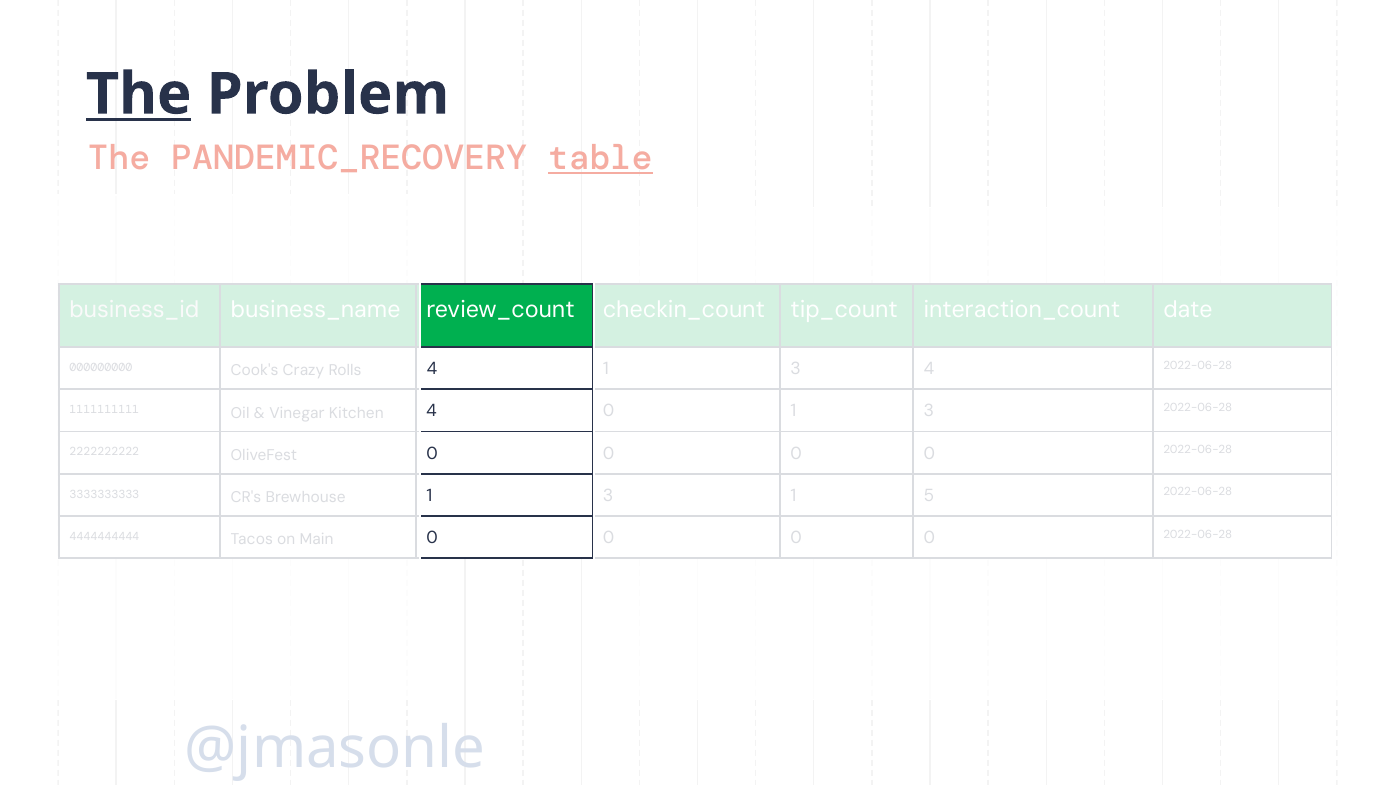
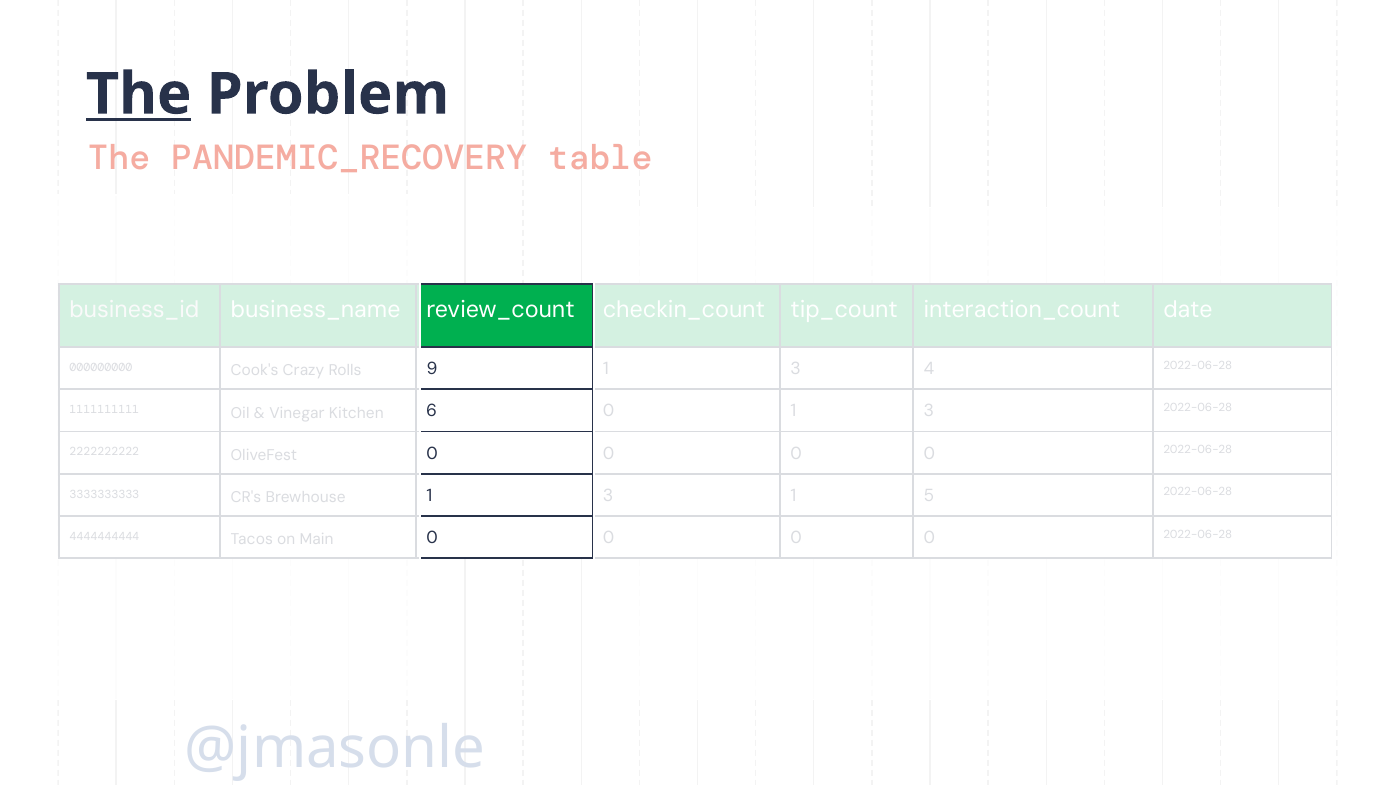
table underline: present -> none (600, 158)
4: 4 -> 9 (432, 369)
4: 4 -> 6 (432, 411)
